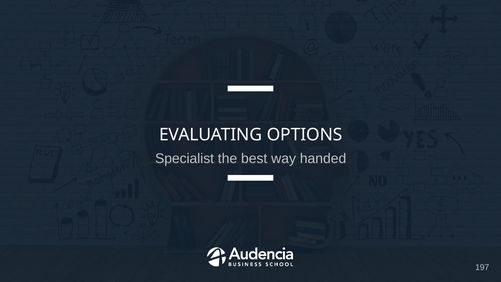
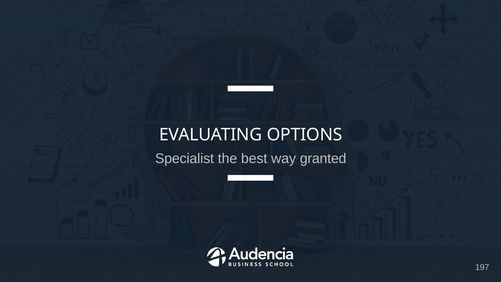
handed: handed -> granted (323, 158)
